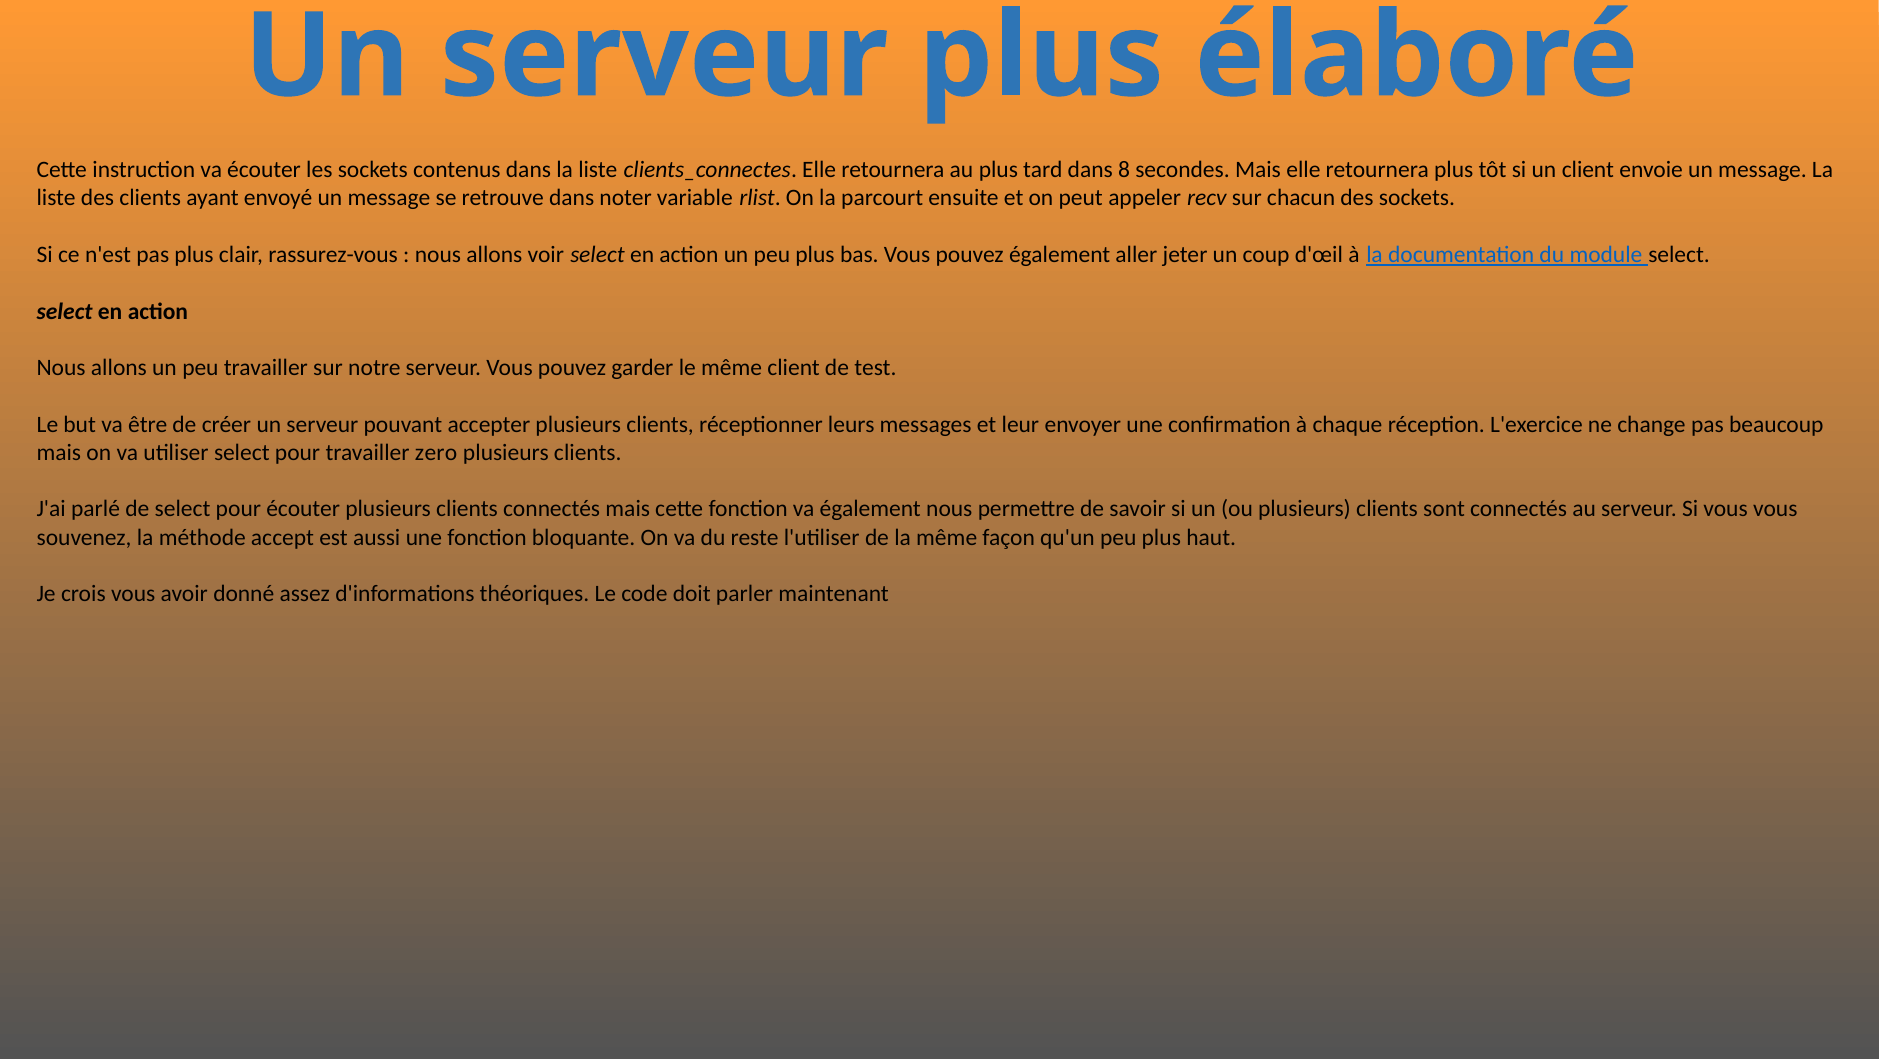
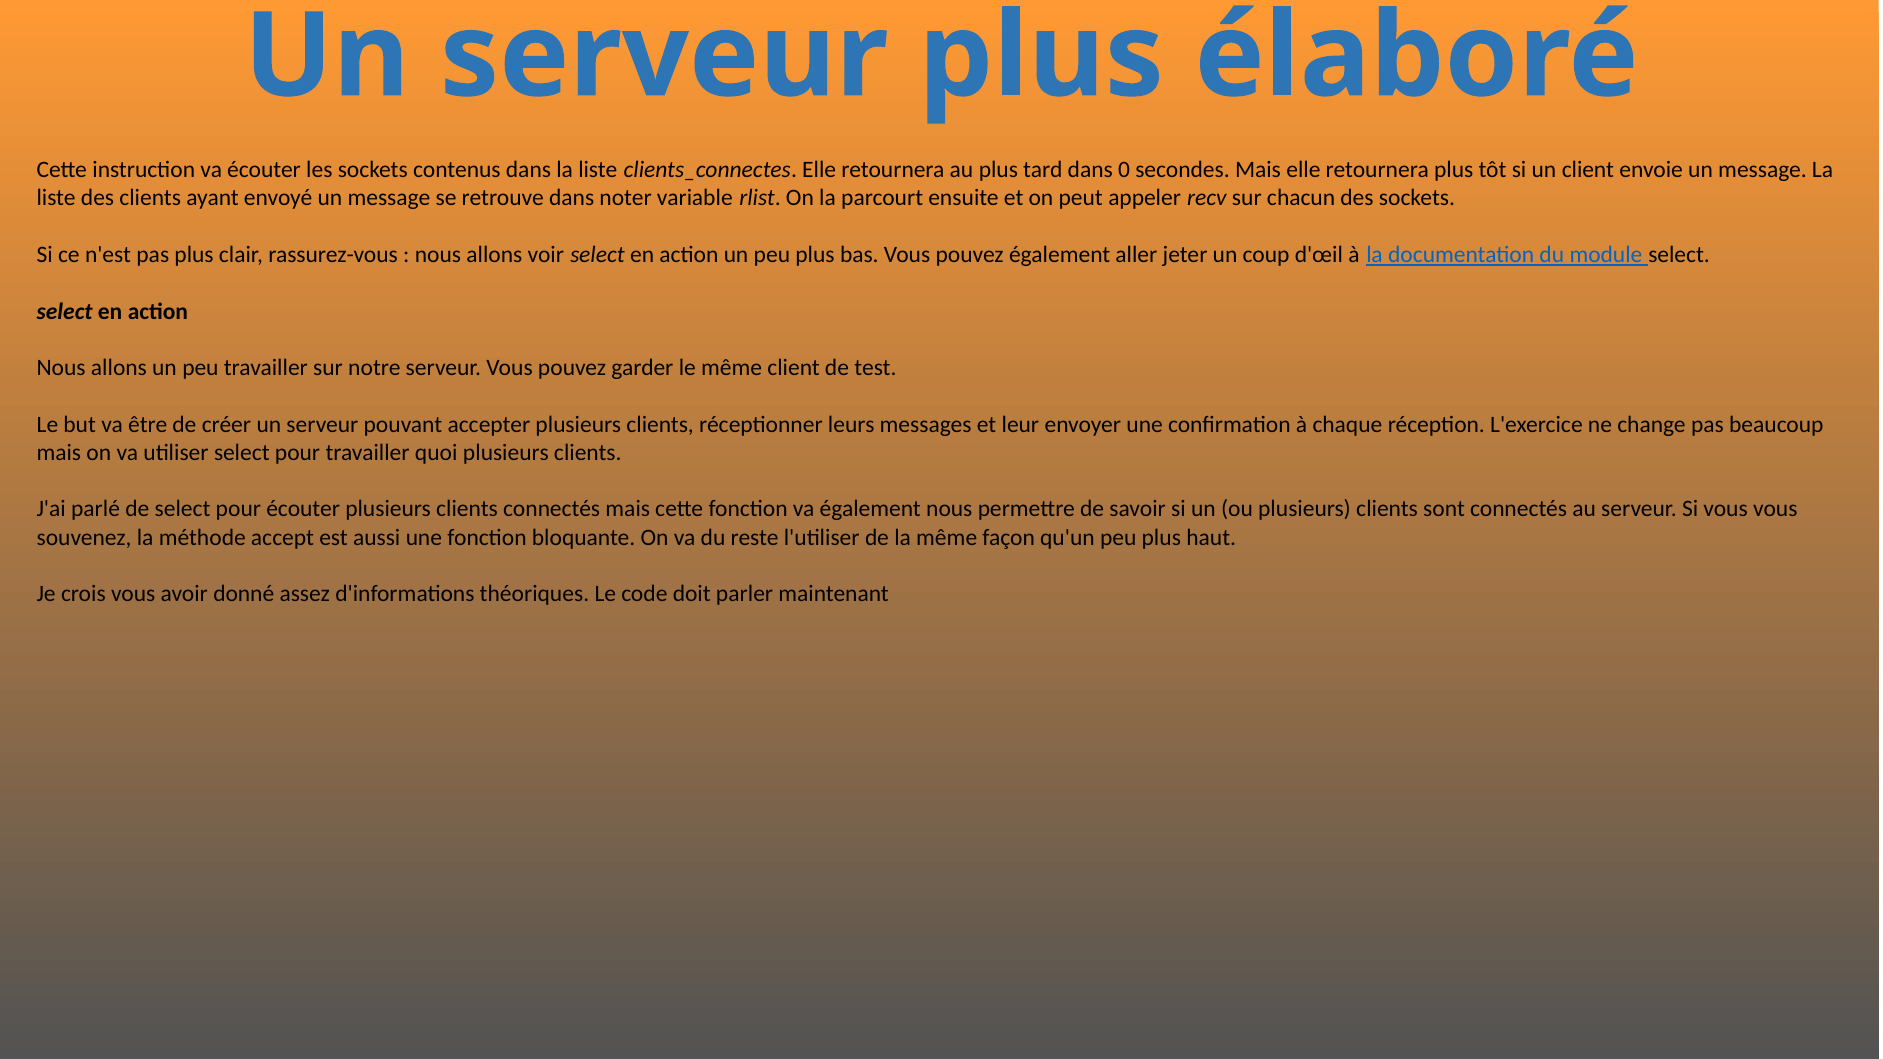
8: 8 -> 0 (1124, 170)
zero: zero -> quoi (436, 453)
